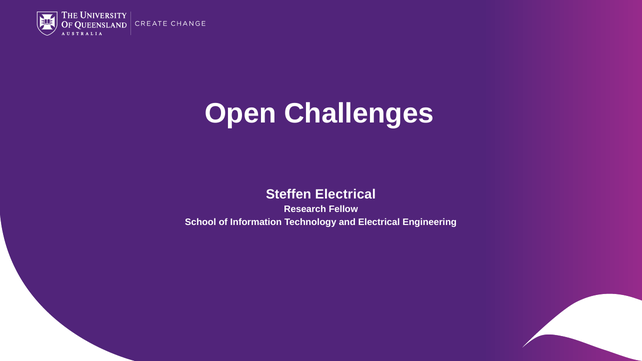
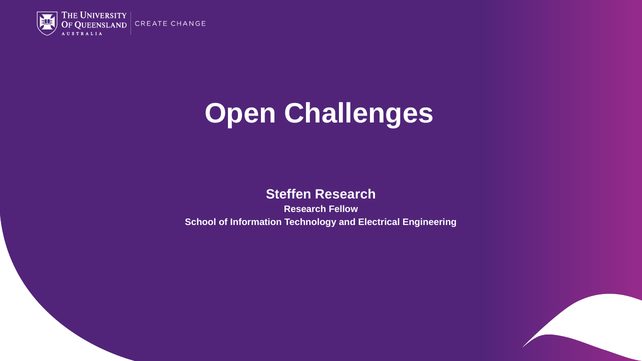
Steffen Electrical: Electrical -> Research (345, 194)
